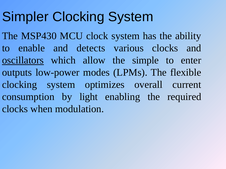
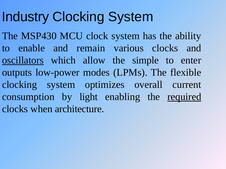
Simpler: Simpler -> Industry (25, 17)
detects: detects -> remain (91, 48)
required underline: none -> present (184, 97)
modulation: modulation -> architecture (80, 109)
